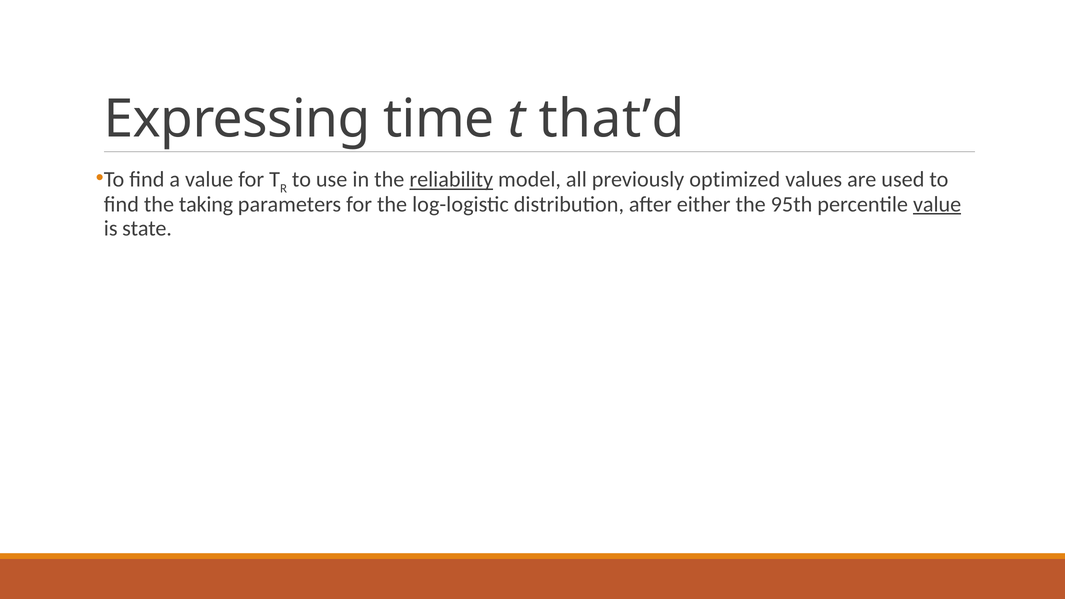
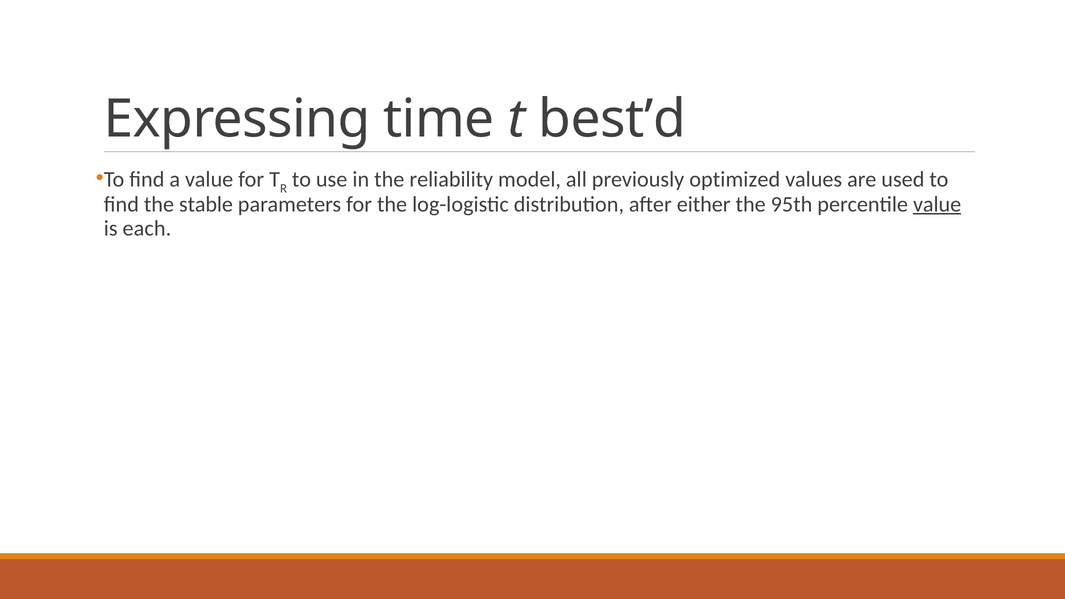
that’d: that’d -> best’d (612, 119)
reliability underline: present -> none (451, 180)
taking: taking -> stable (206, 204)
state: state -> each (147, 228)
